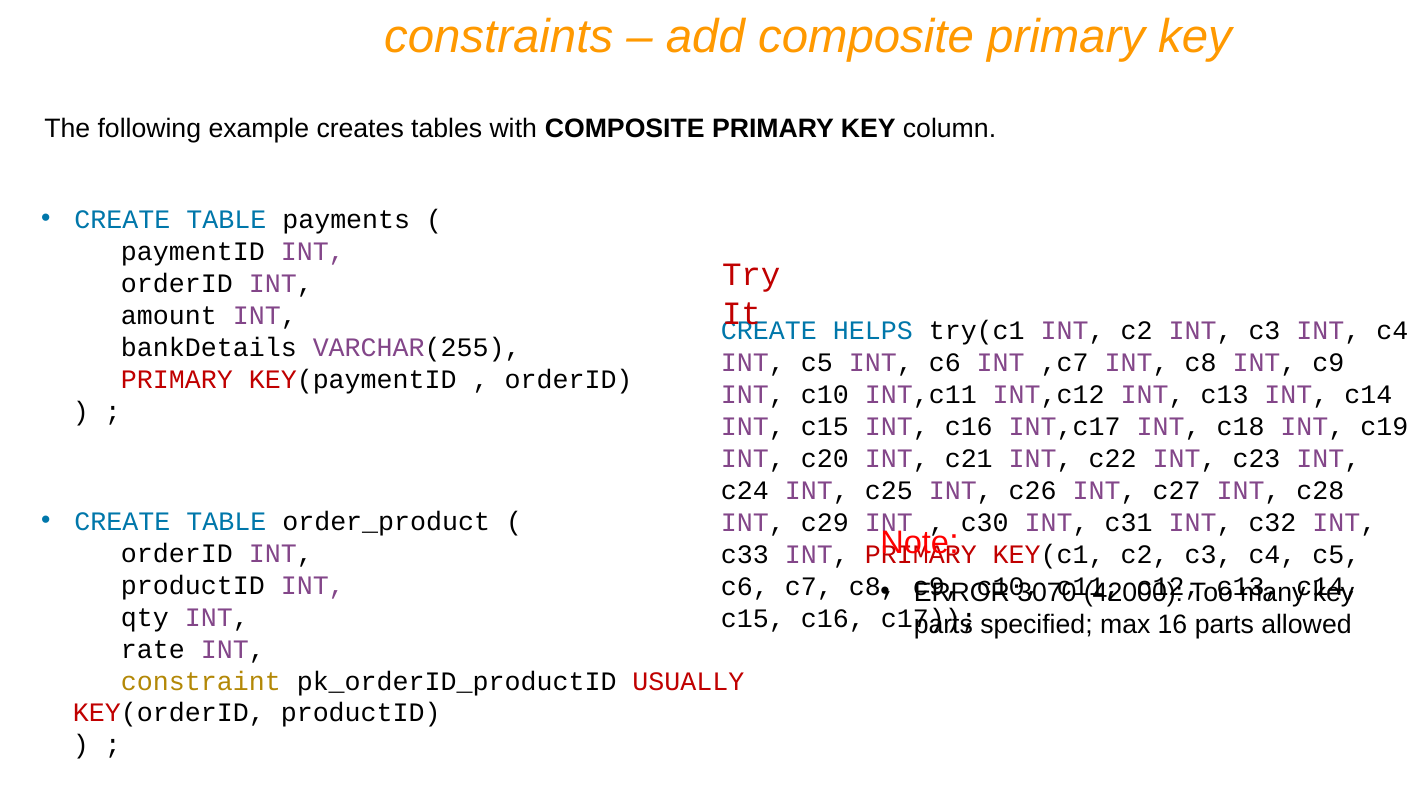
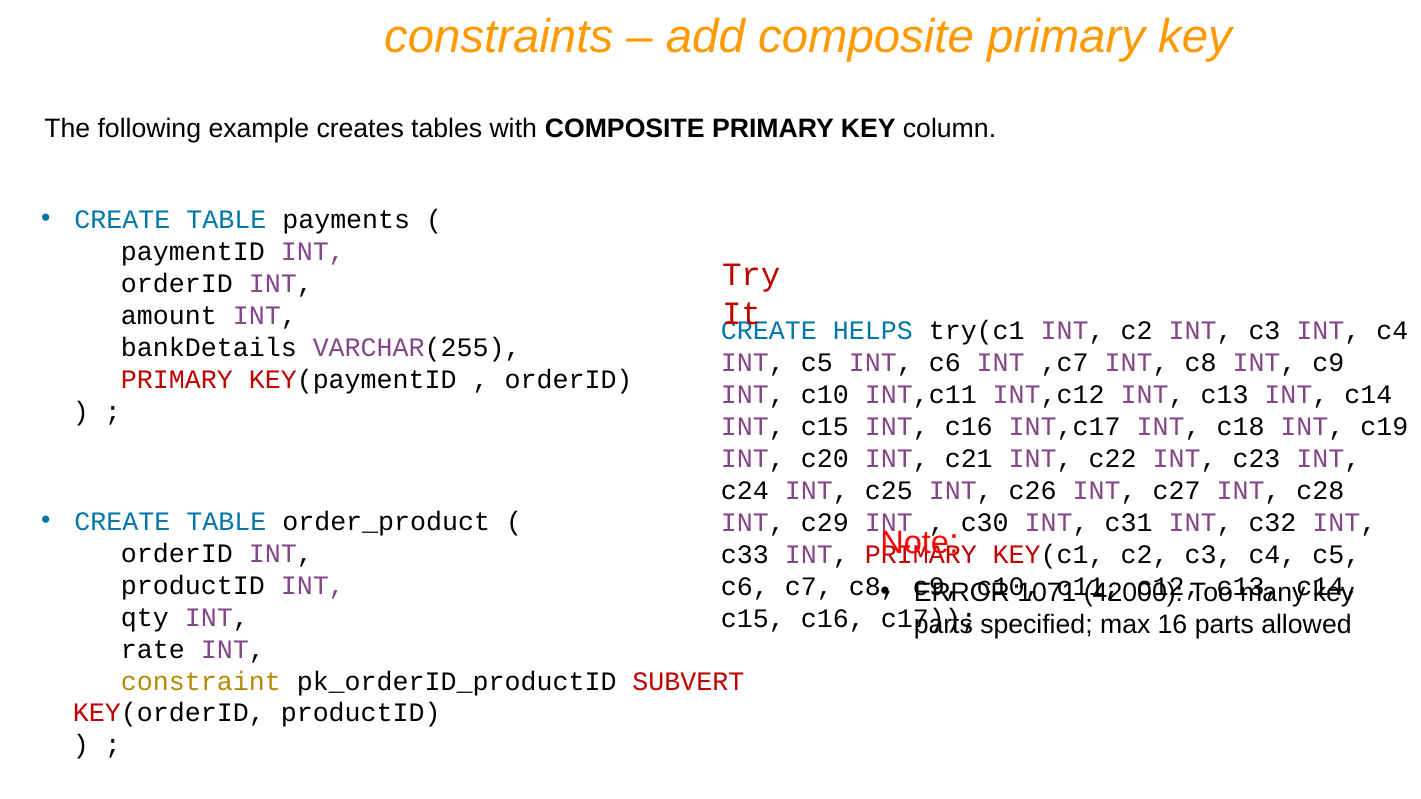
3070: 3070 -> 1071 (1047, 593)
USUALLY: USUALLY -> SUBVERT (688, 682)
